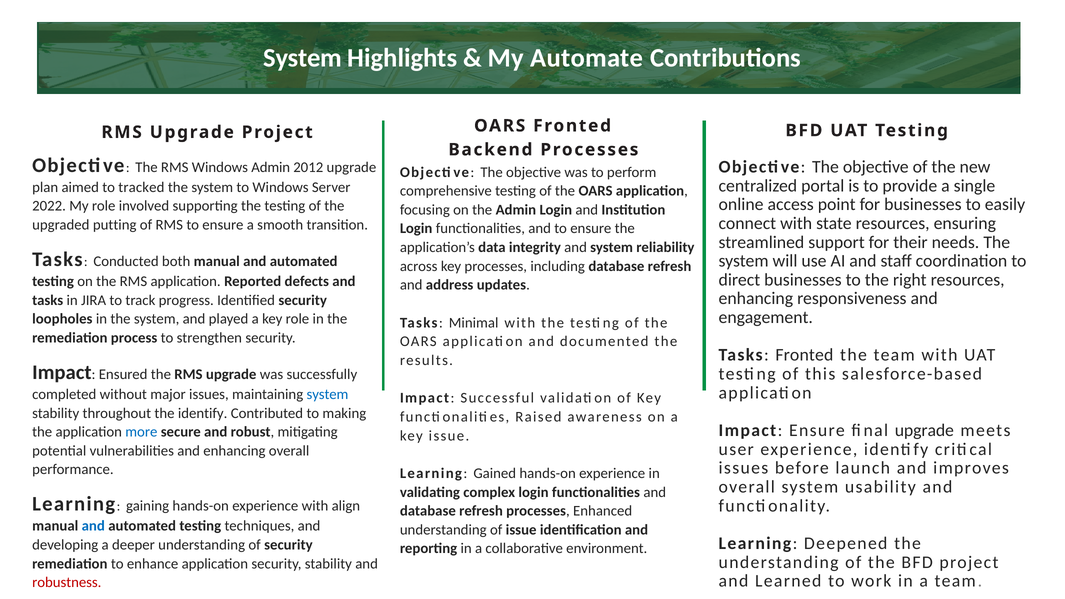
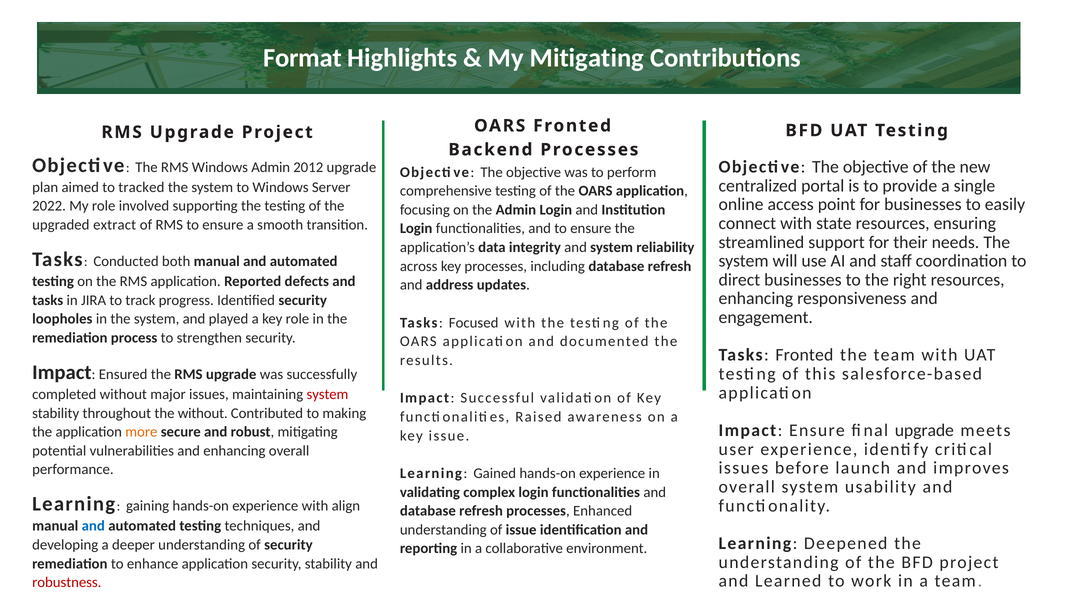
System: System -> Format (303, 58)
My Automate: Automate -> Mitigating (587, 58)
putting: putting -> extract (115, 225)
Minimal: Minimal -> Focused (474, 323)
system colour: blue -> red (328, 394)
the identify: identify -> without (203, 413)
more colour: blue -> orange (141, 432)
